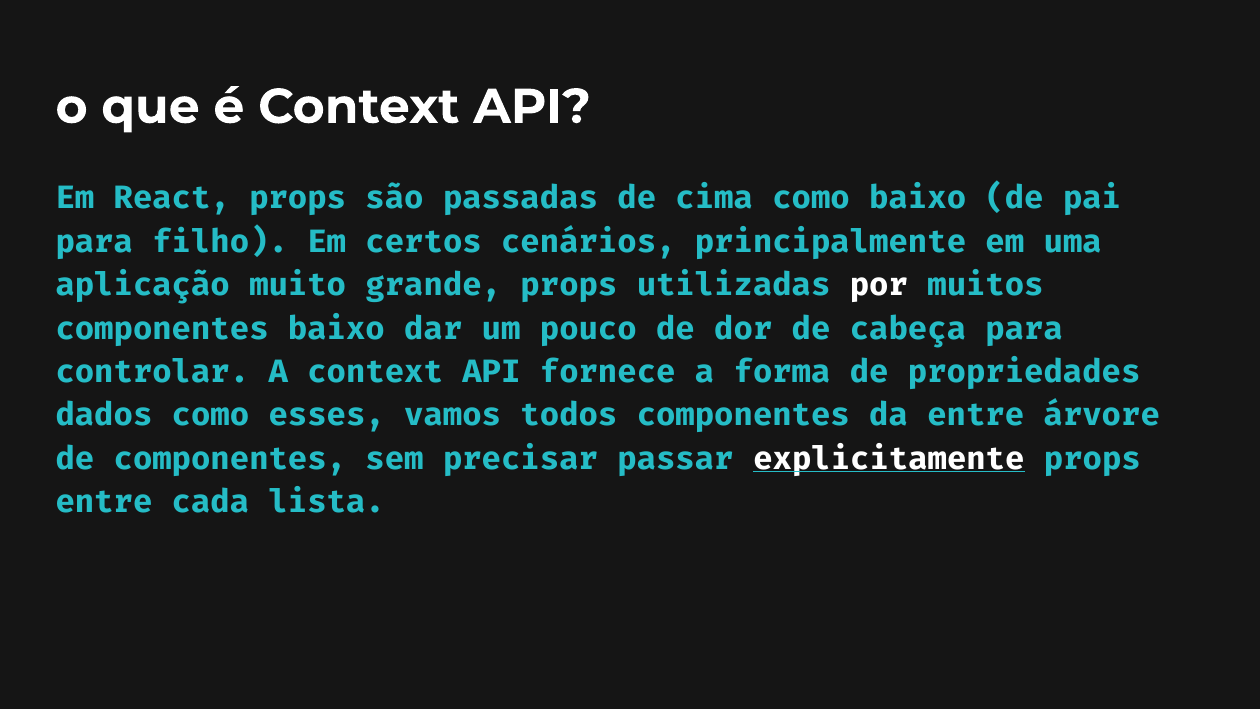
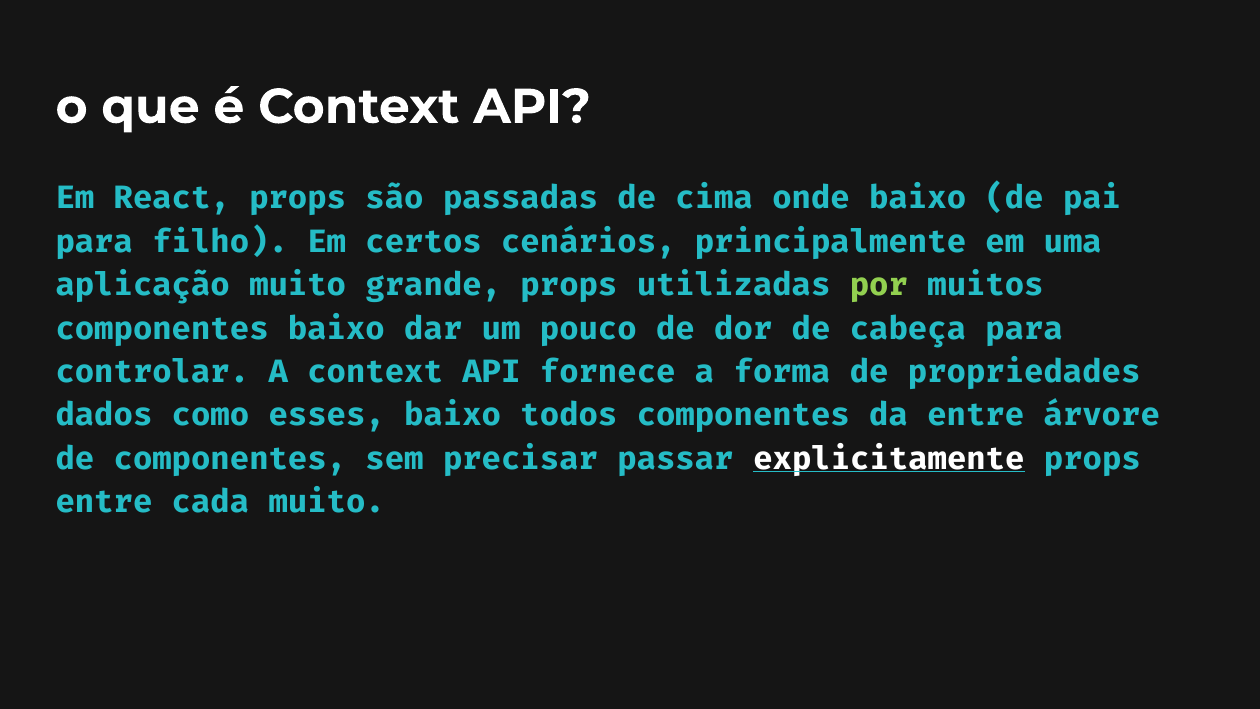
cima como: como -> onde (811, 198)
por colour: white -> light green (879, 285)
esses vamos: vamos -> baixo (453, 415)
cada lista: lista -> muito (327, 502)
